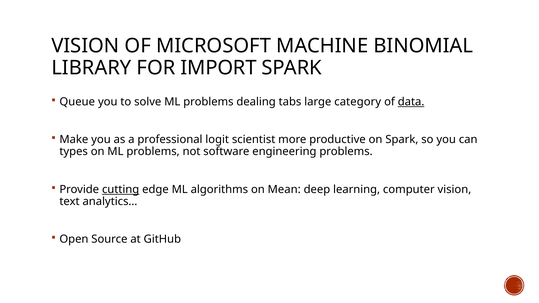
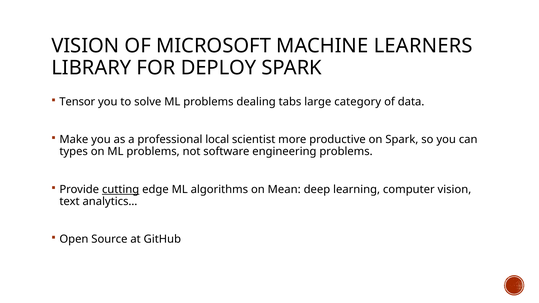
BINOMIAL: BINOMIAL -> LEARNERS (423, 46)
IMPORT: IMPORT -> DEPLOY (219, 68)
Queue: Queue -> Tensor (77, 102)
data underline: present -> none (411, 102)
logit: logit -> local (217, 140)
